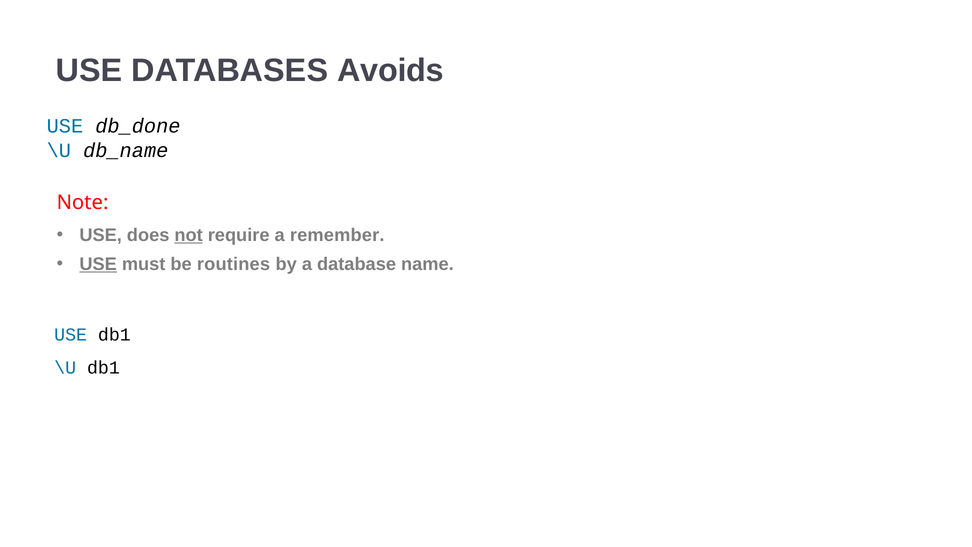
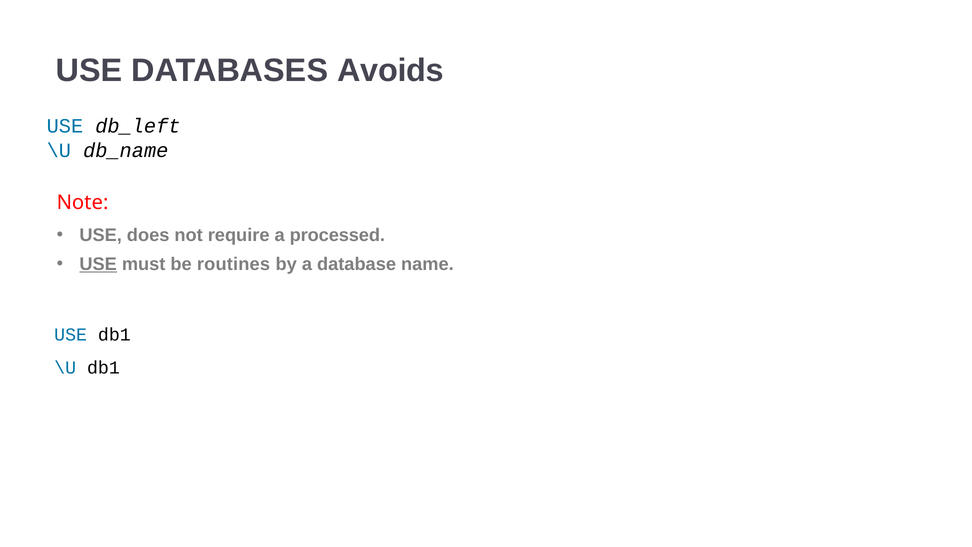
db_done: db_done -> db_left (138, 126)
not underline: present -> none (189, 235)
remember: remember -> processed (337, 235)
